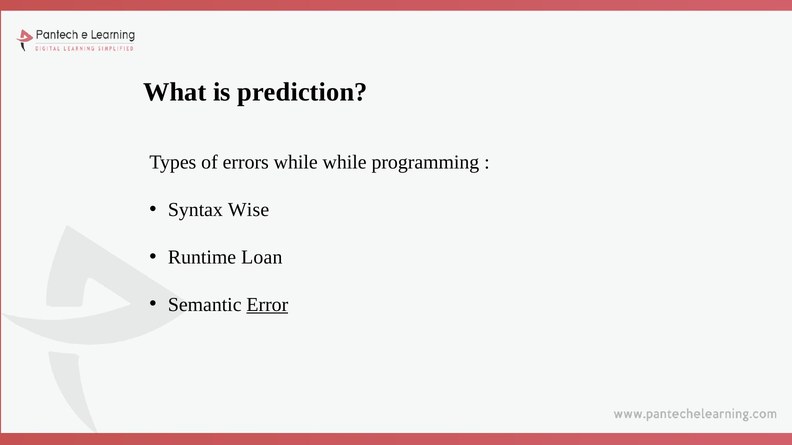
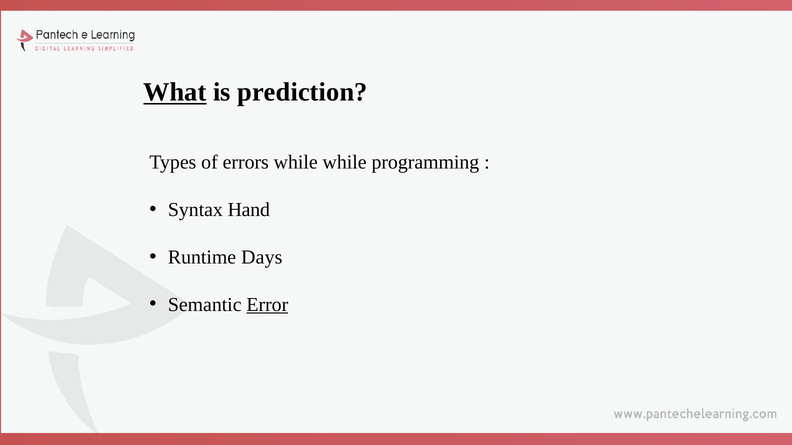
What underline: none -> present (175, 92)
Wise: Wise -> Hand (249, 210)
Loan: Loan -> Days (262, 257)
